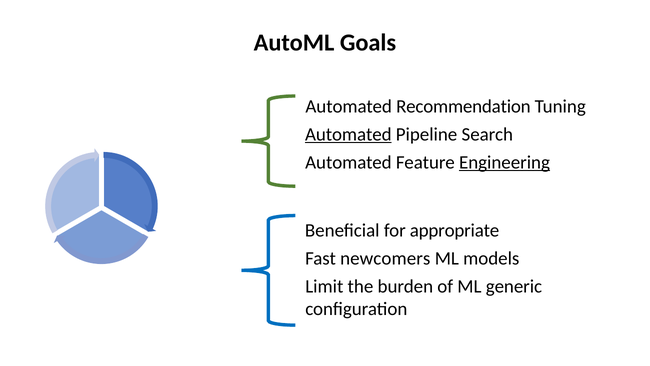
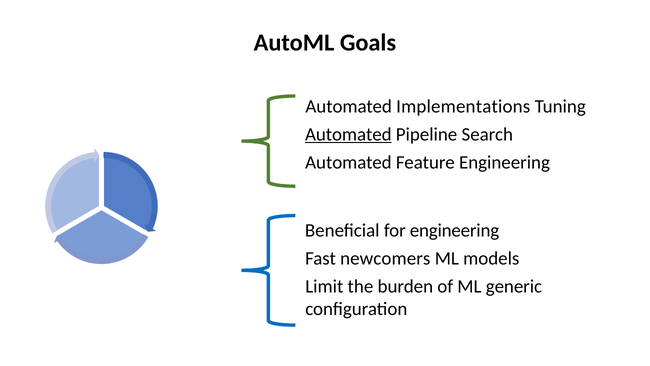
Recommendation: Recommendation -> Implementations (463, 106)
Engineering underline: present -> none (504, 162)
for appropriate: appropriate -> engineering (455, 230)
